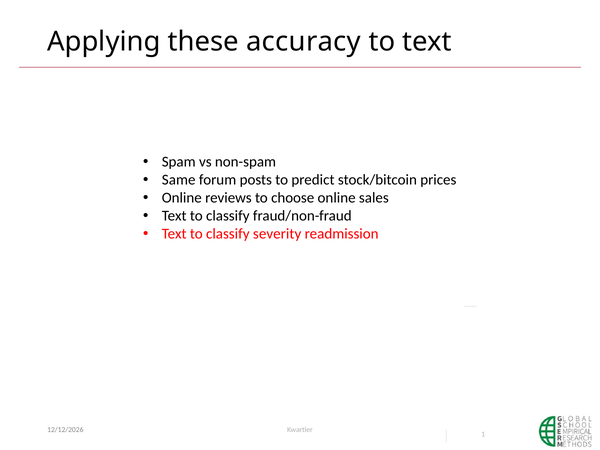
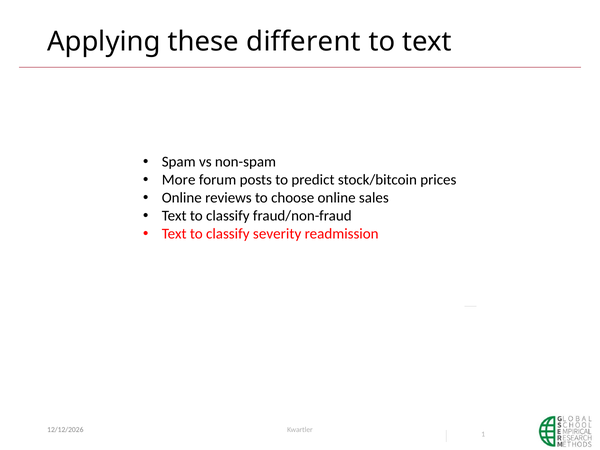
accuracy: accuracy -> different (304, 42)
Same: Same -> More (179, 180)
